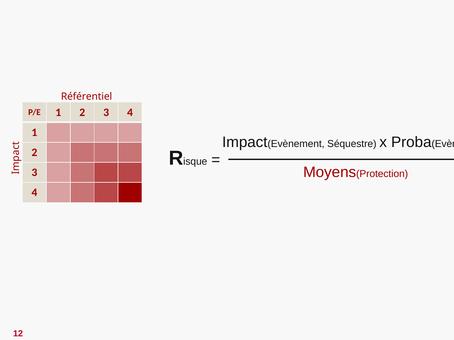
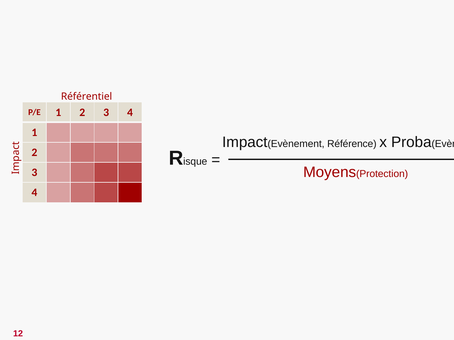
Séquestre: Séquestre -> Référence (352, 144)
